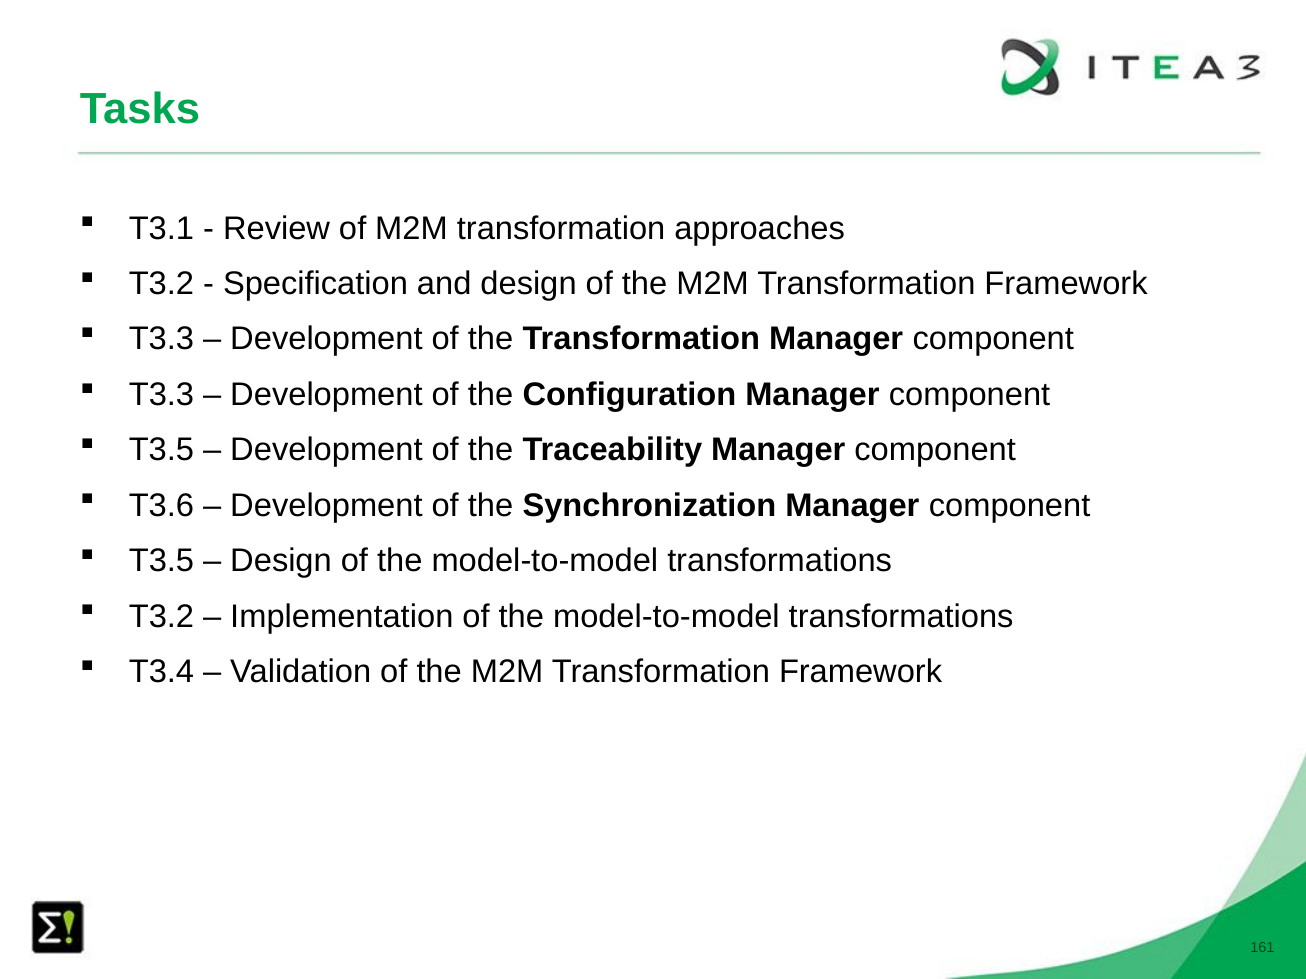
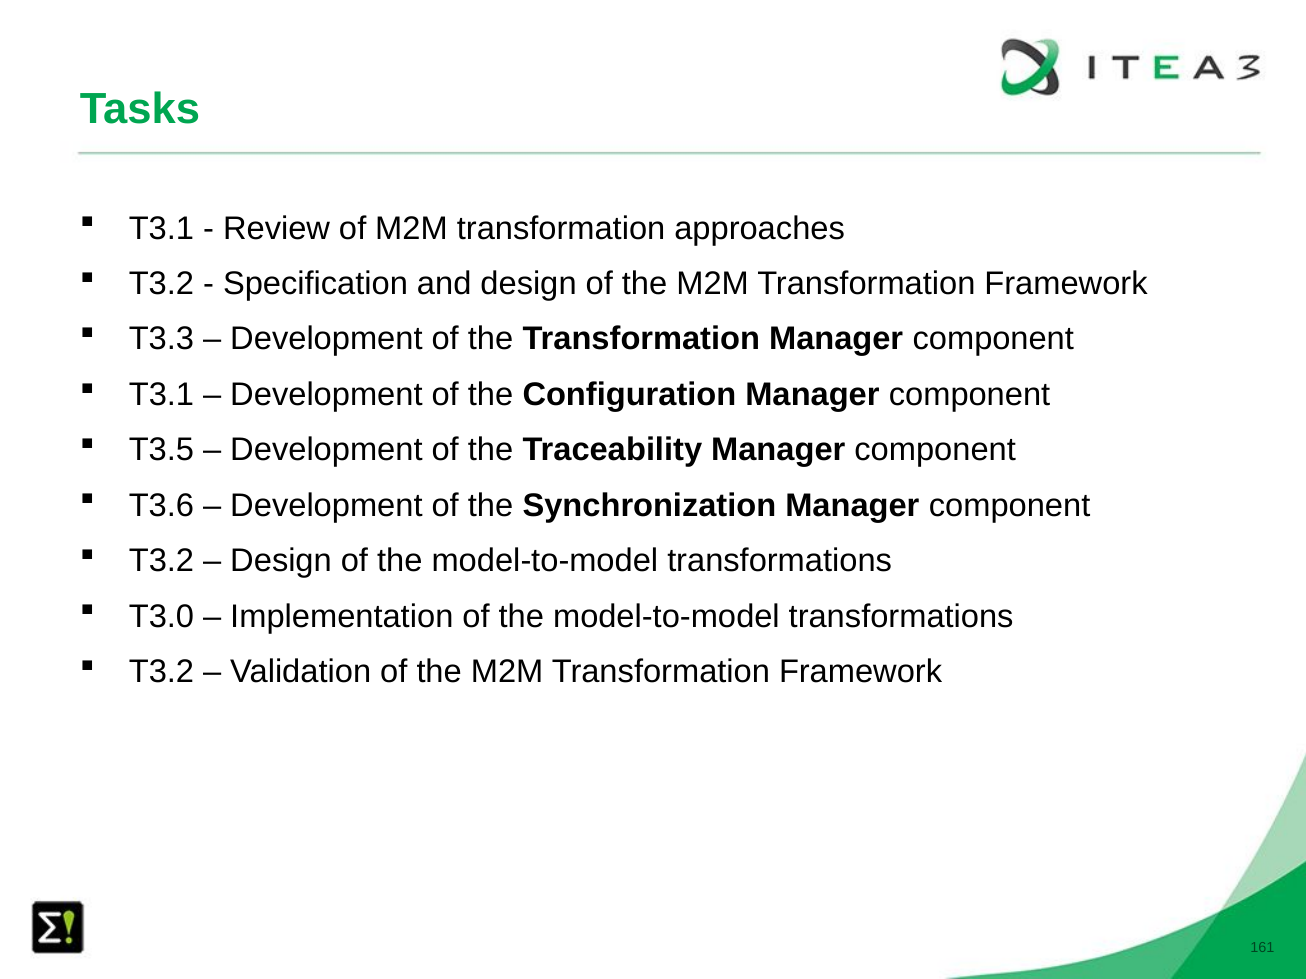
T3.3: T3.3 -> T3.1 (161, 395)
T3.5: T3.5 -> T3.2 (161, 561)
T3.2: T3.2 -> T3.0 (161, 617)
T3.4: T3.4 -> T3.2 (161, 672)
